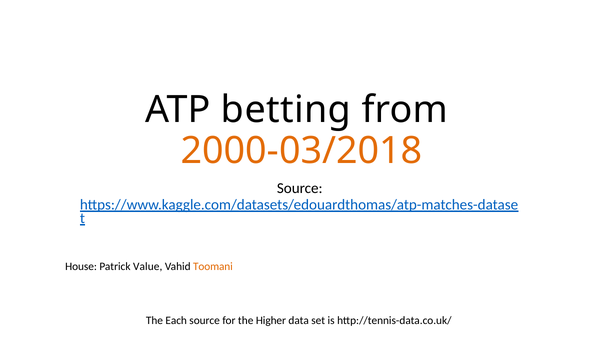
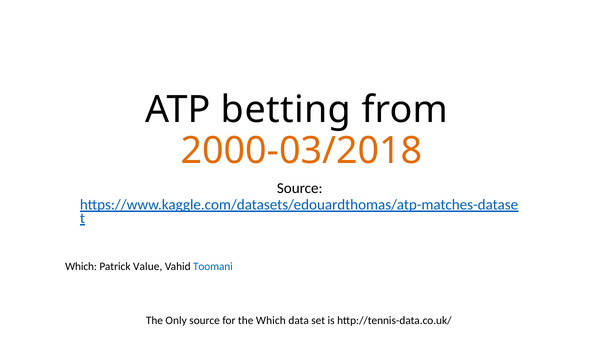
House: House -> Which (81, 267)
Toomani colour: orange -> blue (213, 267)
Each: Each -> Only (176, 321)
the Higher: Higher -> Which (271, 321)
